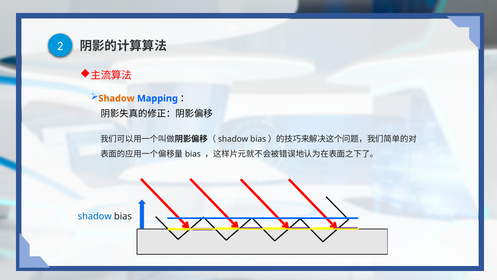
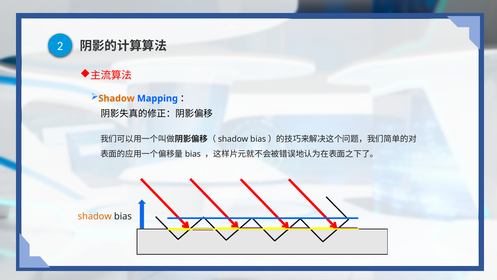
shadow colour: blue -> orange (95, 216)
